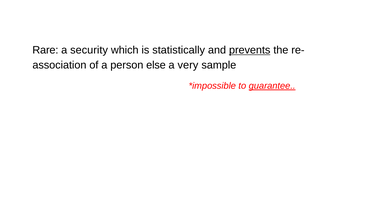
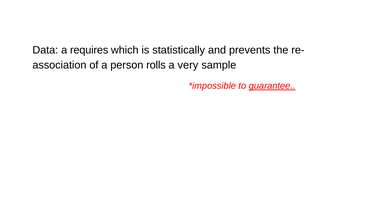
Rare: Rare -> Data (45, 50)
security: security -> requires (89, 50)
prevents underline: present -> none (250, 50)
else: else -> rolls (156, 65)
